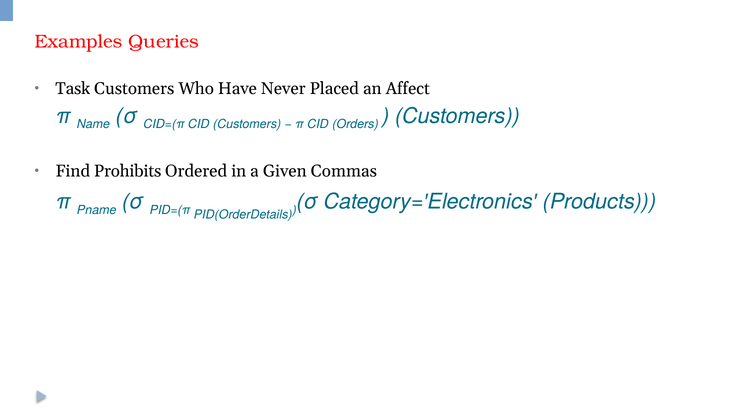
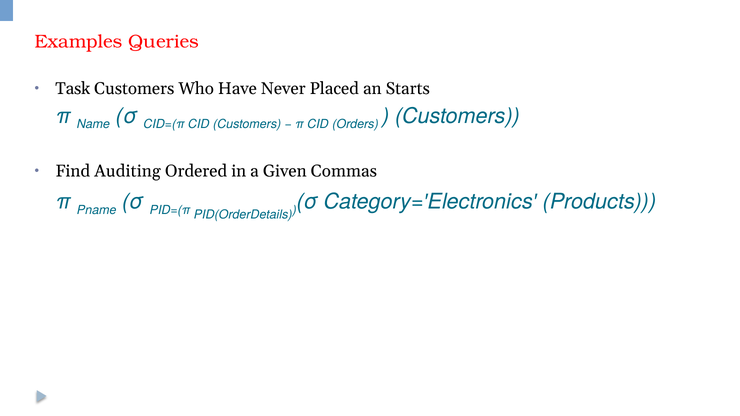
Affect: Affect -> Starts (408, 89)
Prohibits: Prohibits -> Auditing (127, 171)
